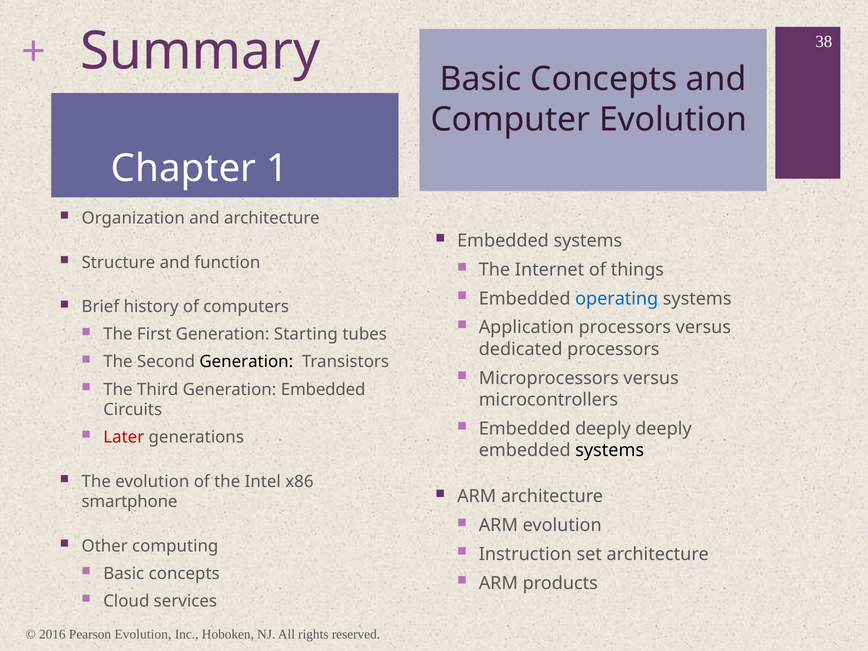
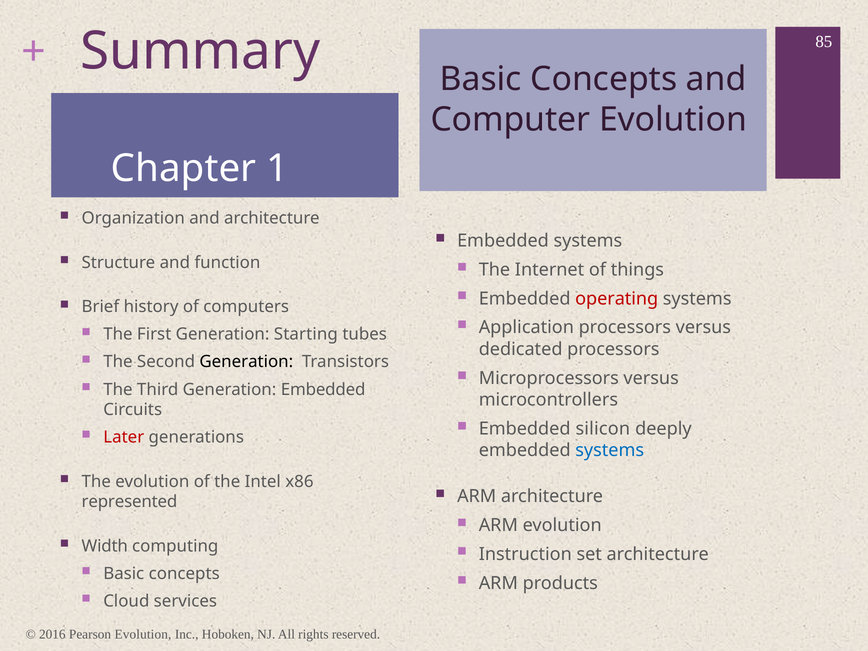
38: 38 -> 85 (824, 41)
operating colour: blue -> red (617, 299)
Embedded deeply: deeply -> silicon (603, 429)
systems colour: black -> blue (610, 451)
smartphone: smartphone -> represented (129, 502)
Other: Other -> Width (105, 546)
